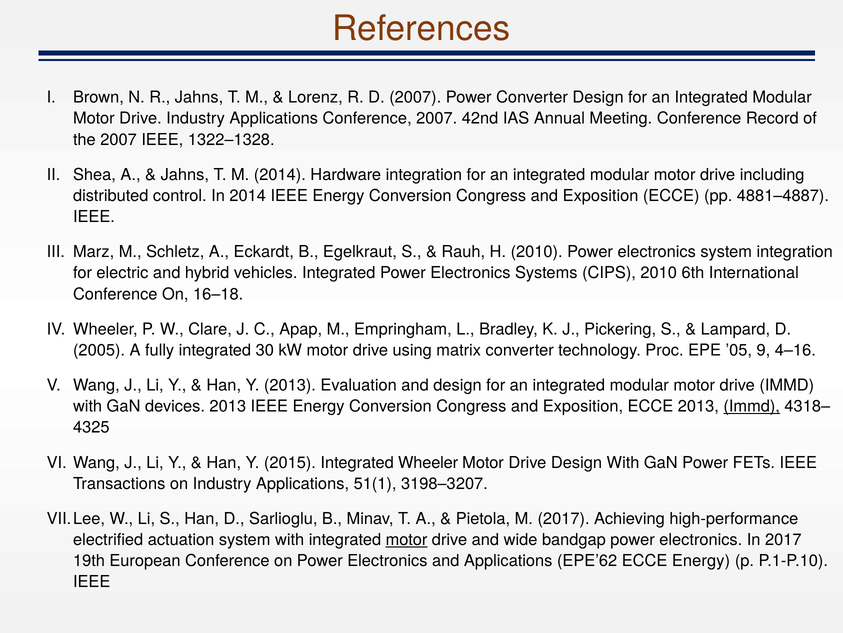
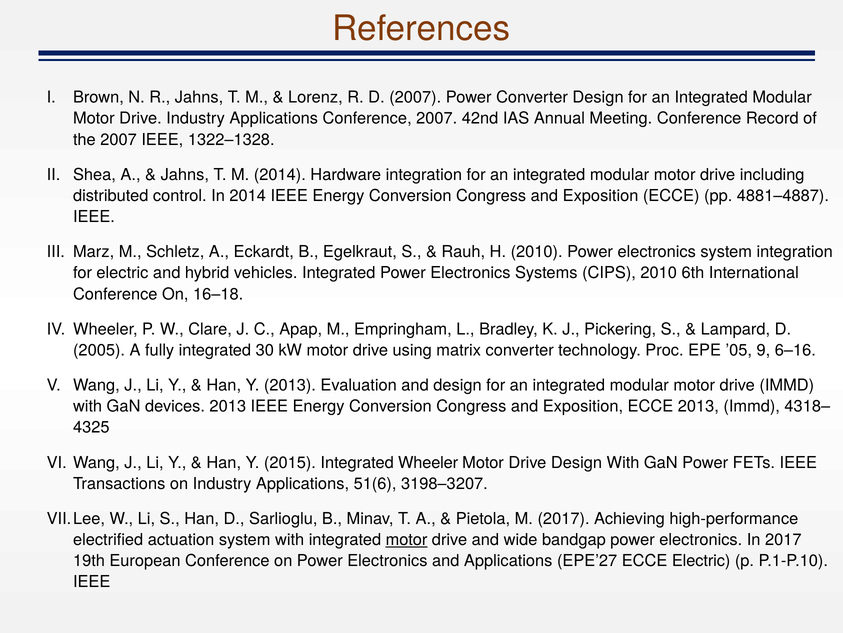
4–16: 4–16 -> 6–16 (795, 350)
Immd underline: present -> none (752, 406)
51(1: 51(1 -> 51(6 (375, 483)
EPE’62: EPE’62 -> EPE’27 (587, 560)
ECCE Energy: Energy -> Electric (701, 560)
